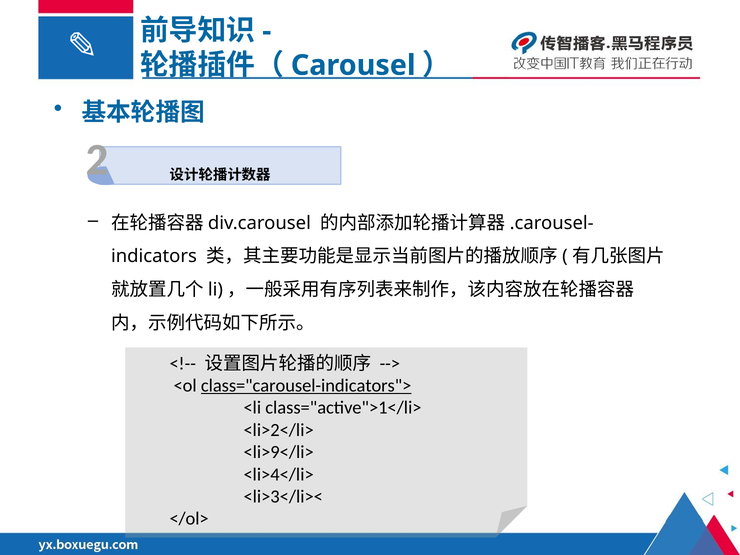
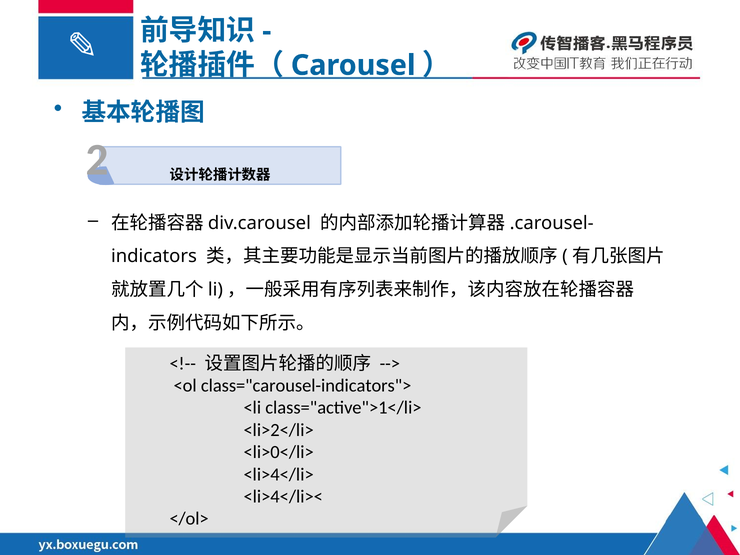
class="carousel-indicators"> underline: present -> none (306, 386)
<li>9</li>: <li>9</li> -> <li>0</li> (279, 452)
<li>3</li><: <li>3</li>< -> <li>4</li>< (283, 497)
